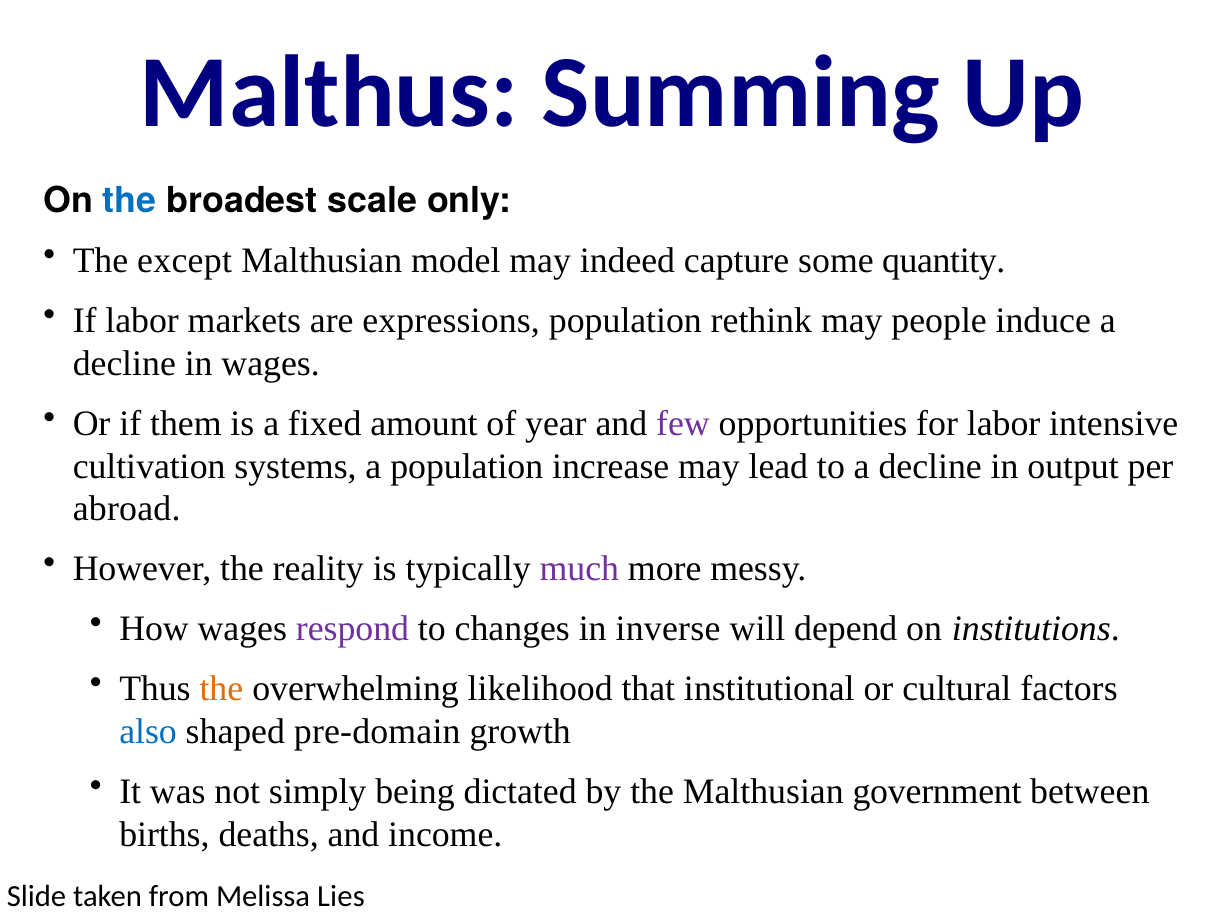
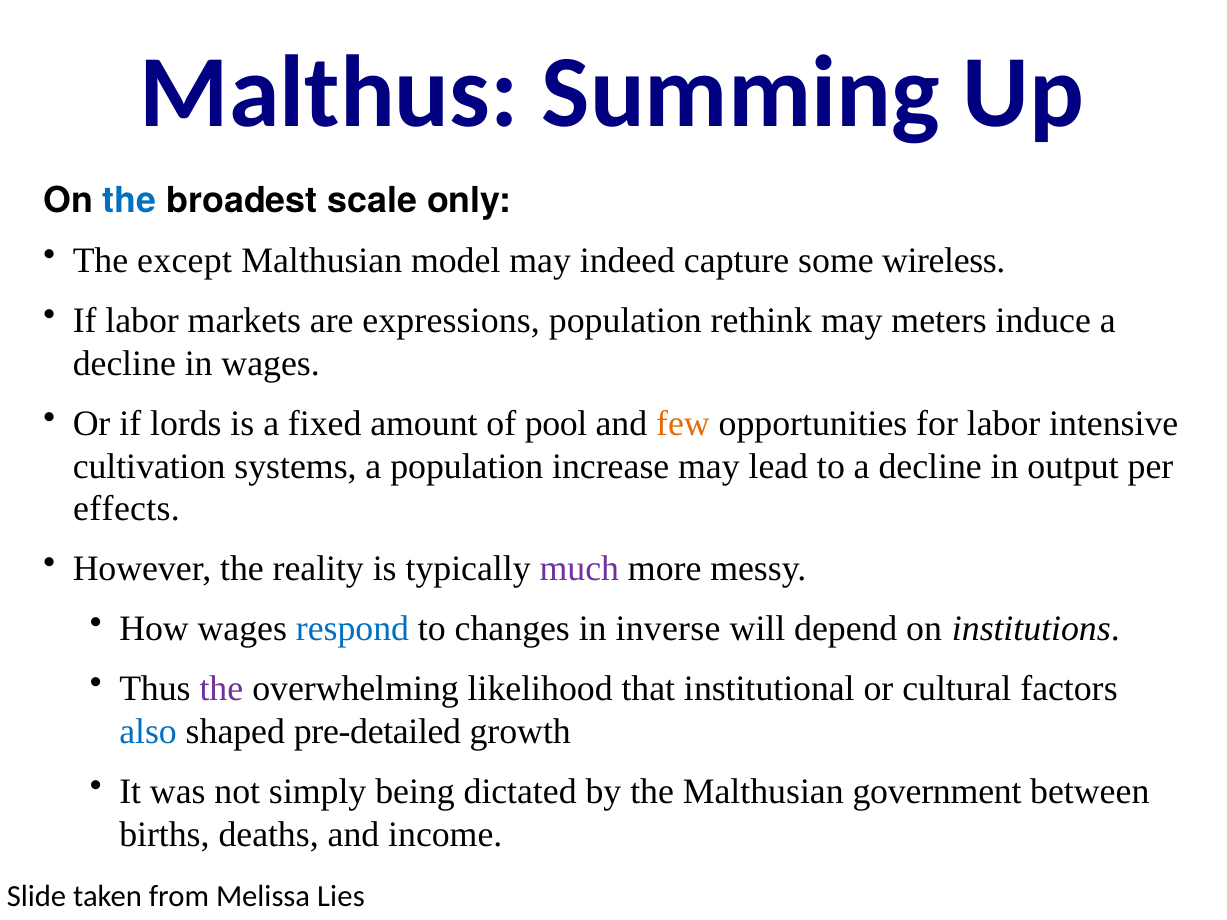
quantity: quantity -> wireless (944, 260)
people: people -> meters (939, 320)
them: them -> lords (186, 423)
year: year -> pool (556, 423)
few colour: purple -> orange (683, 423)
abroad: abroad -> effects (127, 509)
respond colour: purple -> blue (353, 629)
the colour: orange -> purple (221, 689)
pre-domain: pre-domain -> pre-detailed (377, 732)
